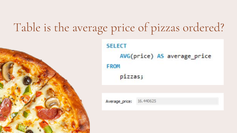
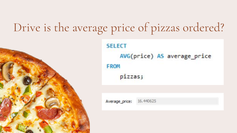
Table: Table -> Drive (27, 27)
